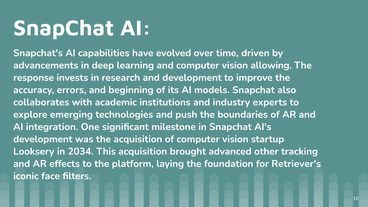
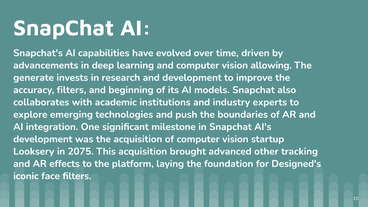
response: response -> generate (34, 78)
accuracy errors: errors -> filters (72, 90)
2034: 2034 -> 2075 (81, 151)
Retriever's: Retriever's -> Designed's (296, 164)
